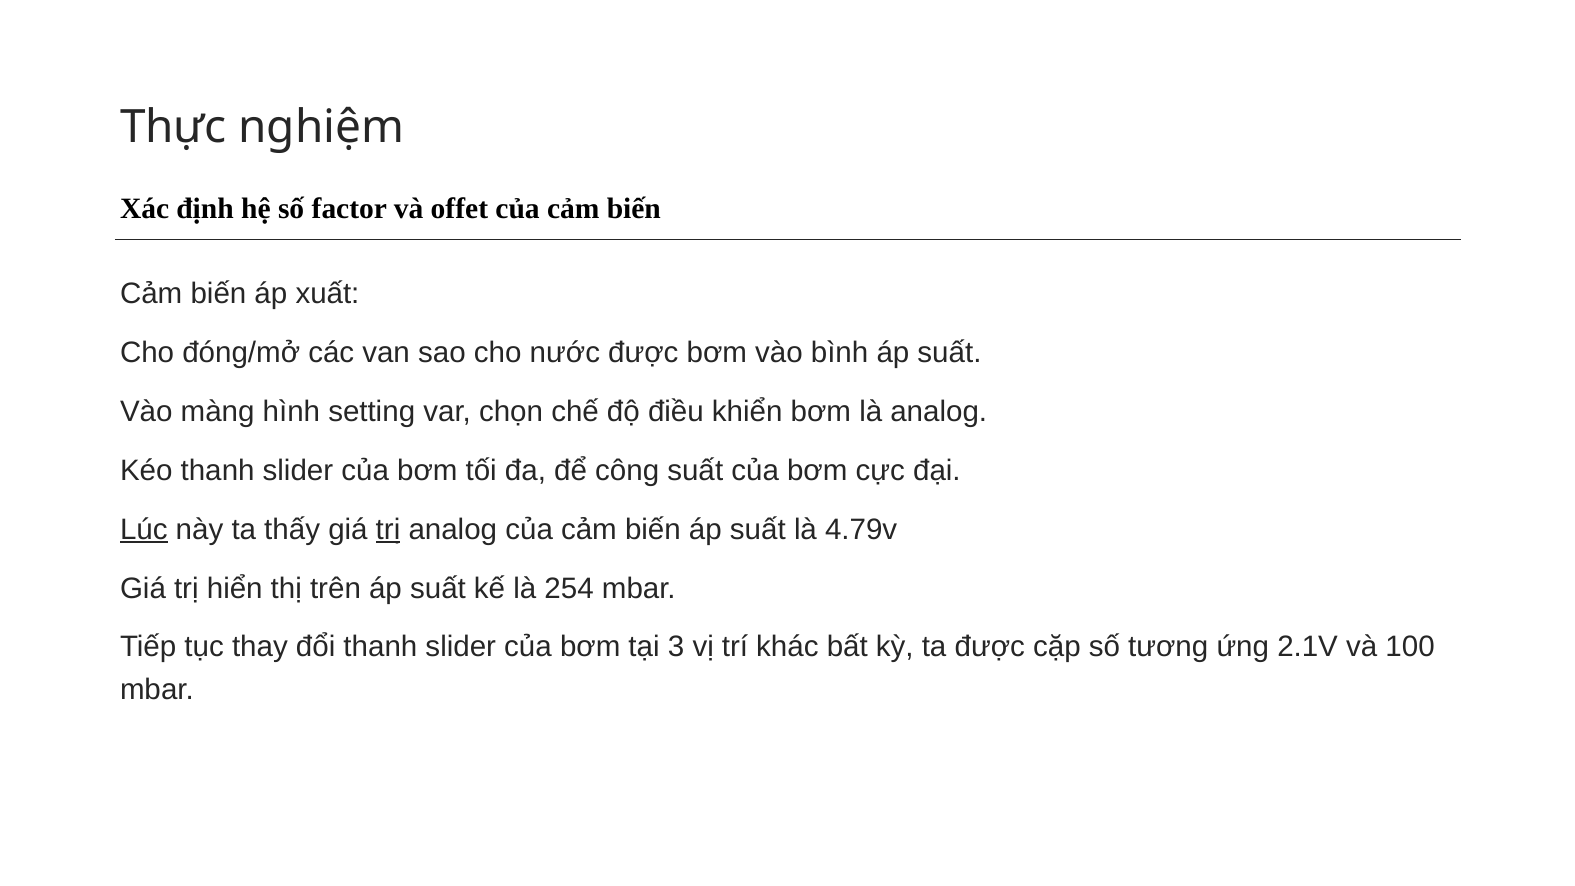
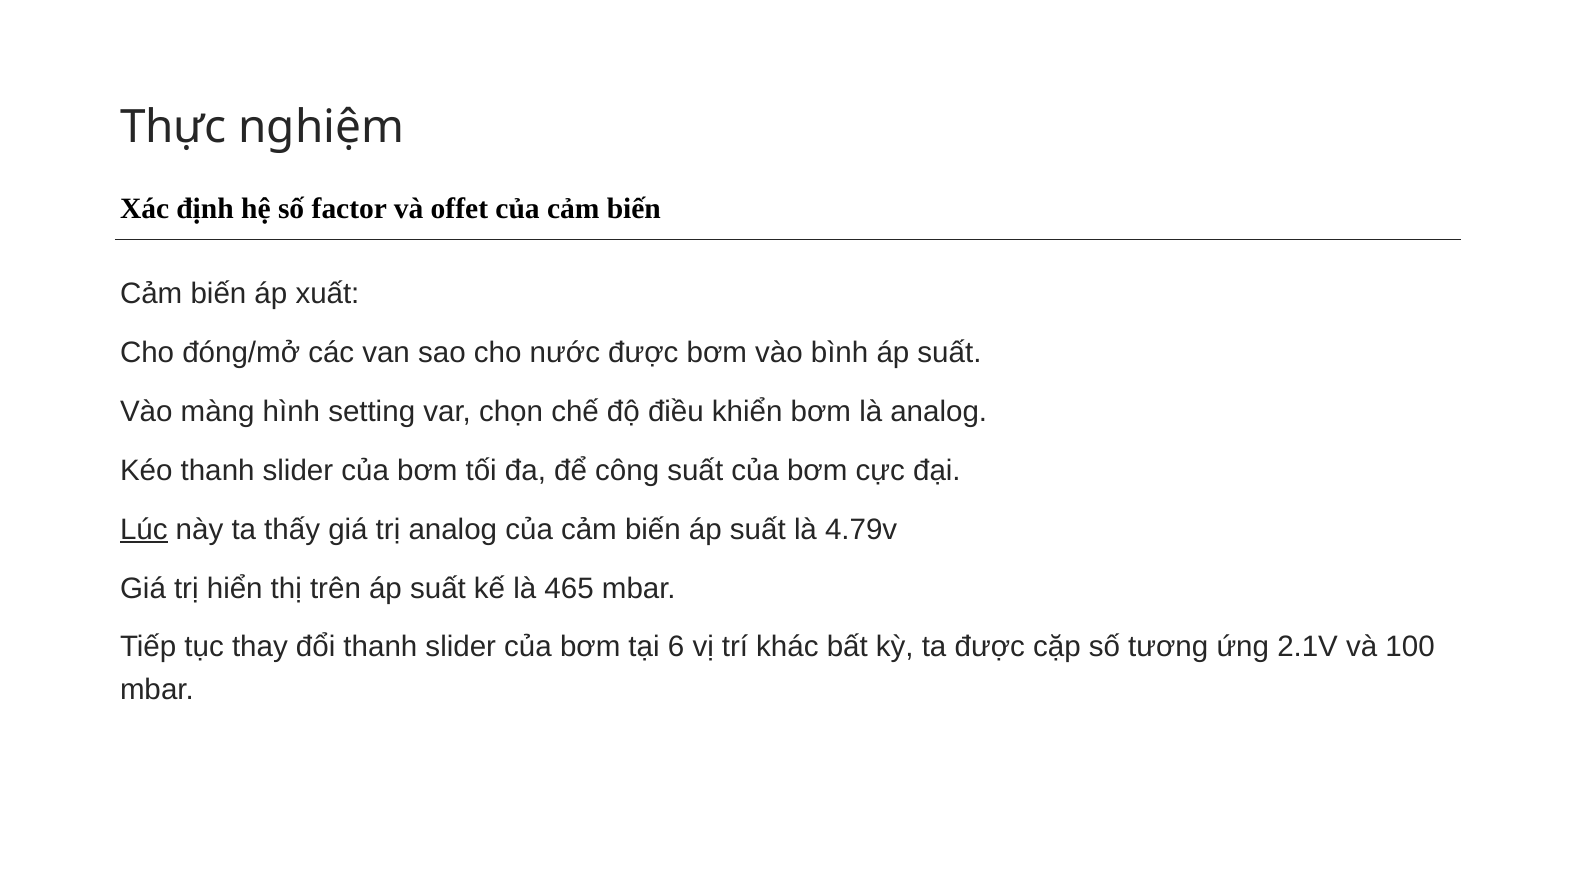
trị underline: present -> none (388, 529)
254: 254 -> 465 (569, 588)
3: 3 -> 6 (676, 647)
